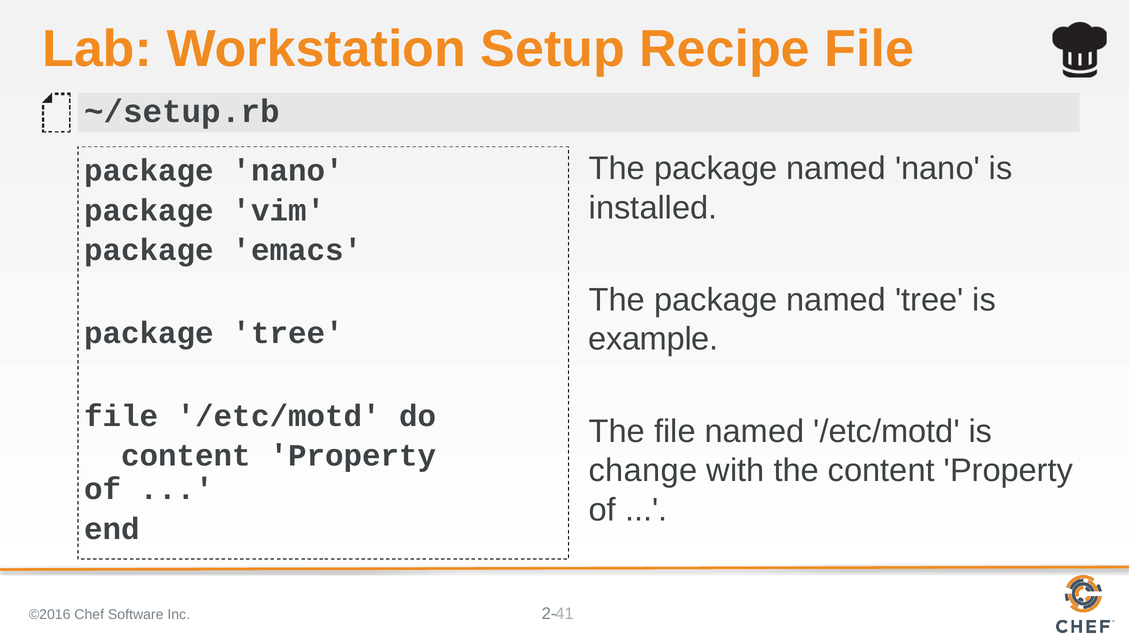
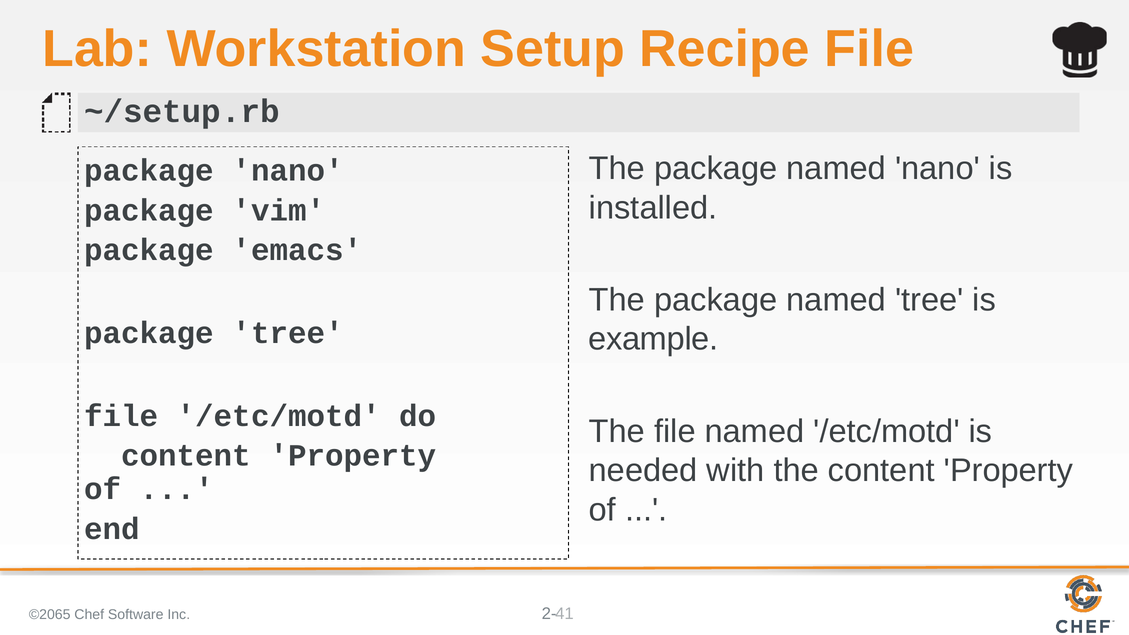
change: change -> needed (643, 471)
©2016: ©2016 -> ©2065 (50, 614)
